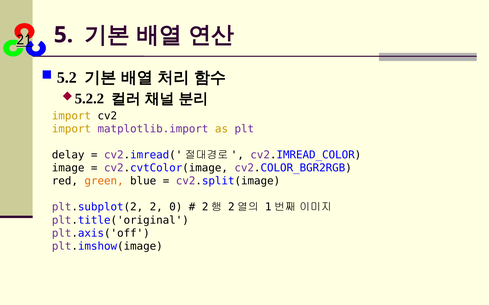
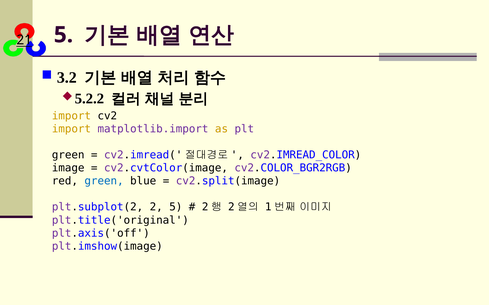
5.2: 5.2 -> 3.2 (67, 78)
delay: delay -> green (68, 155)
green colour: orange -> blue (104, 181)
2 0: 0 -> 5 (176, 208)
